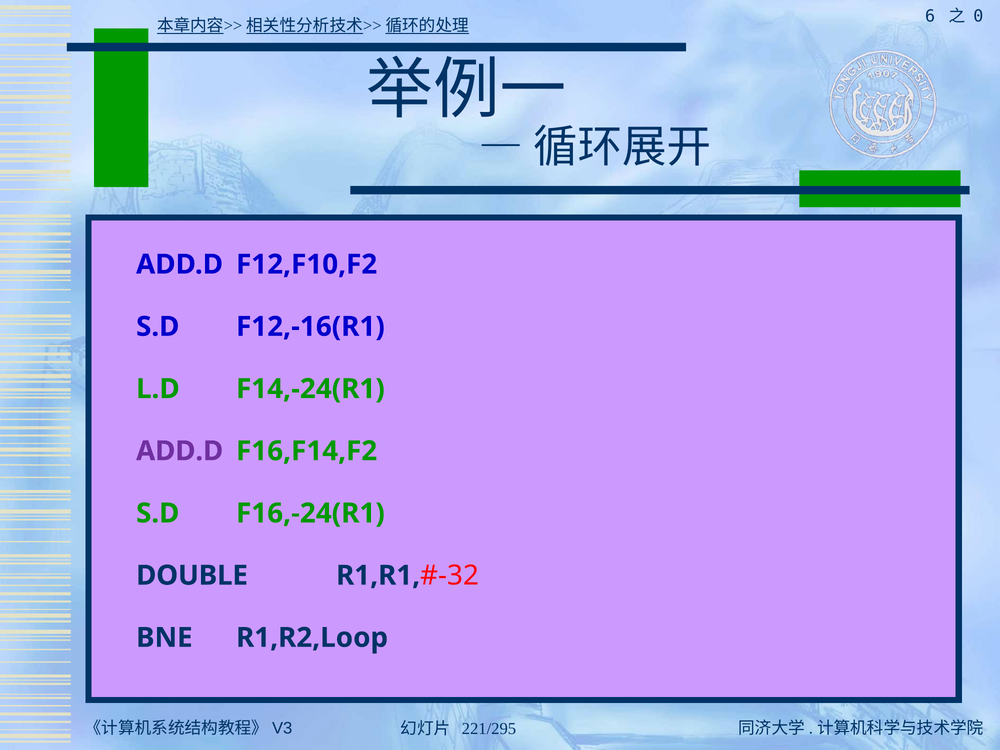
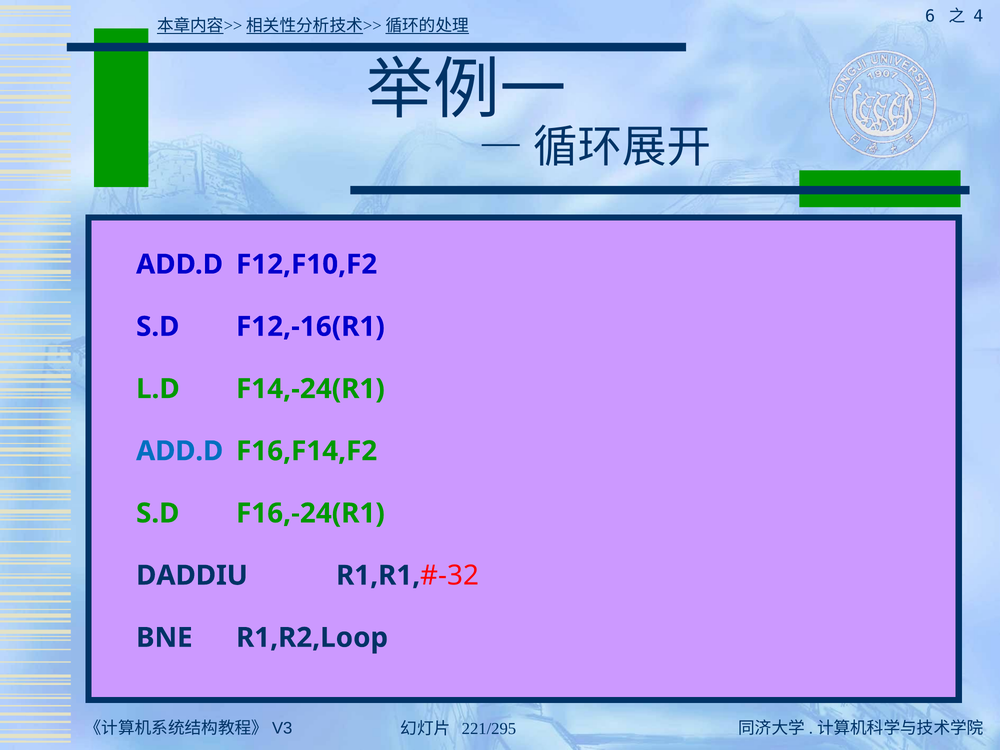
0: 0 -> 4 (978, 16)
ADD.D colour: purple -> blue (180, 451)
DOUBLE: DOUBLE -> DADDIU (192, 575)
